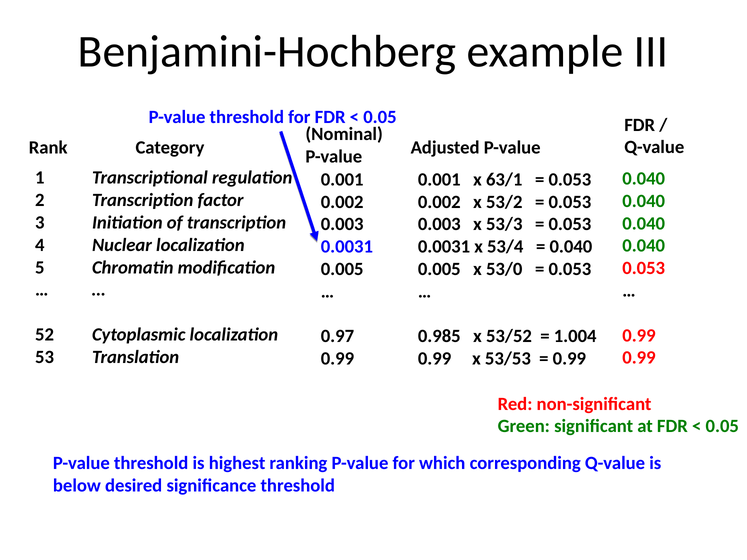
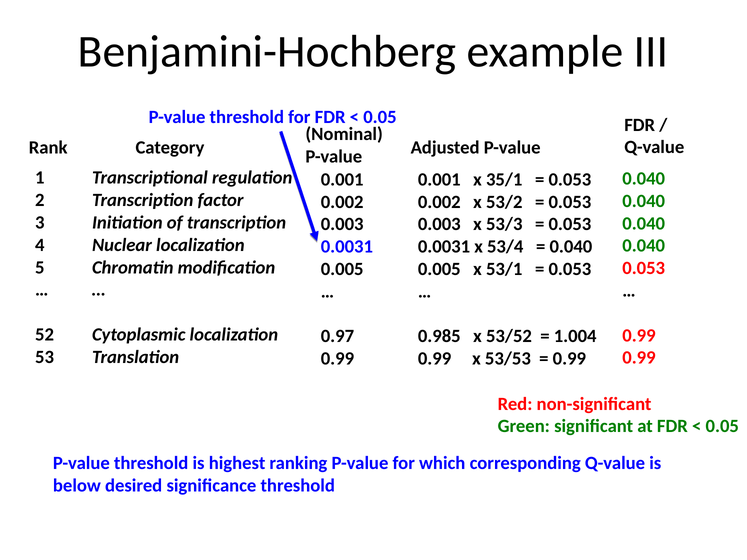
63/1: 63/1 -> 35/1 (504, 180)
53/0: 53/0 -> 53/1 (504, 269)
